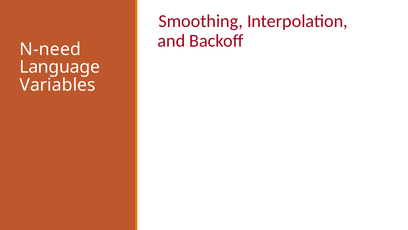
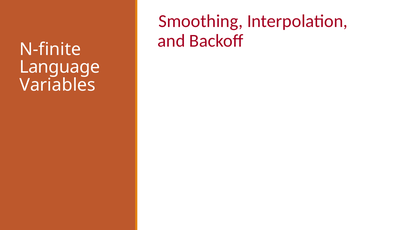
N-need: N-need -> N-finite (50, 49)
